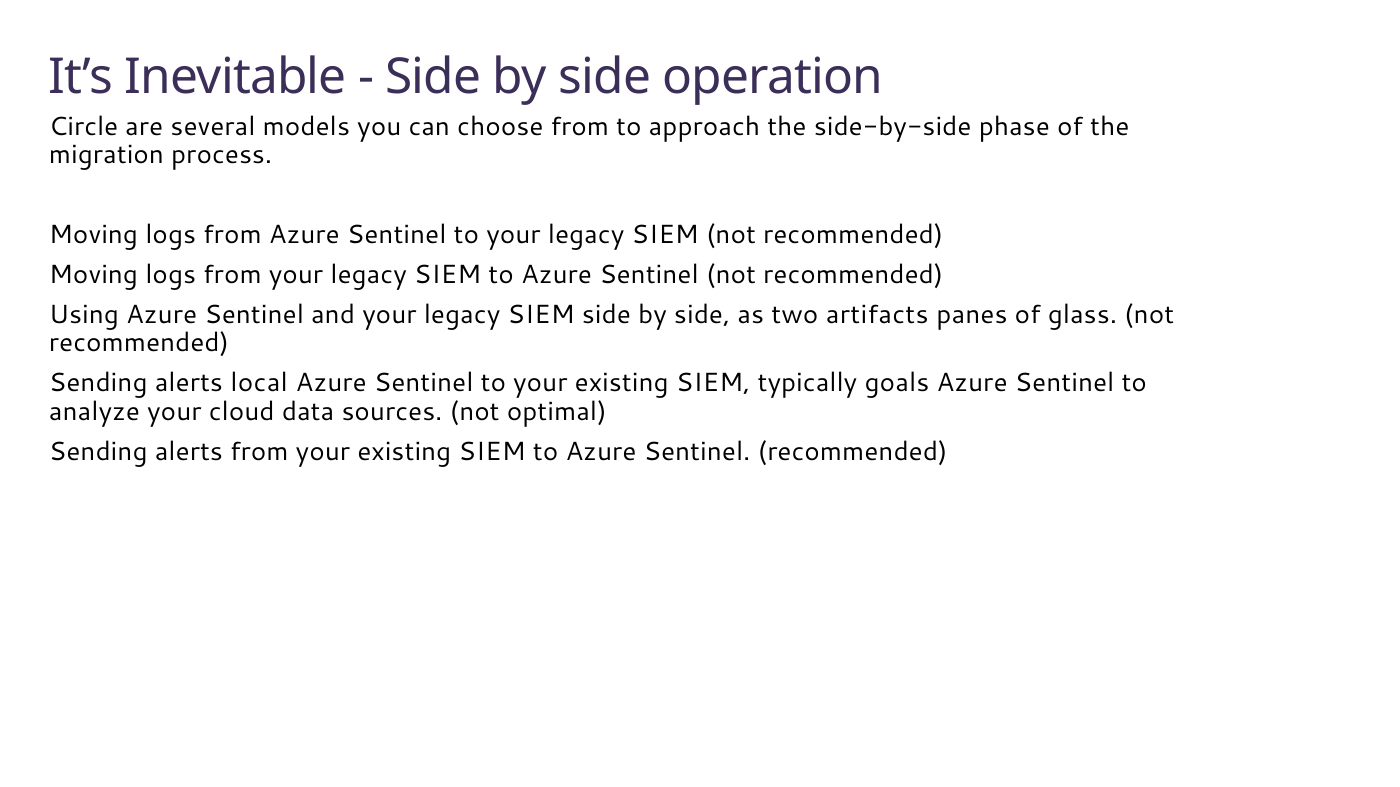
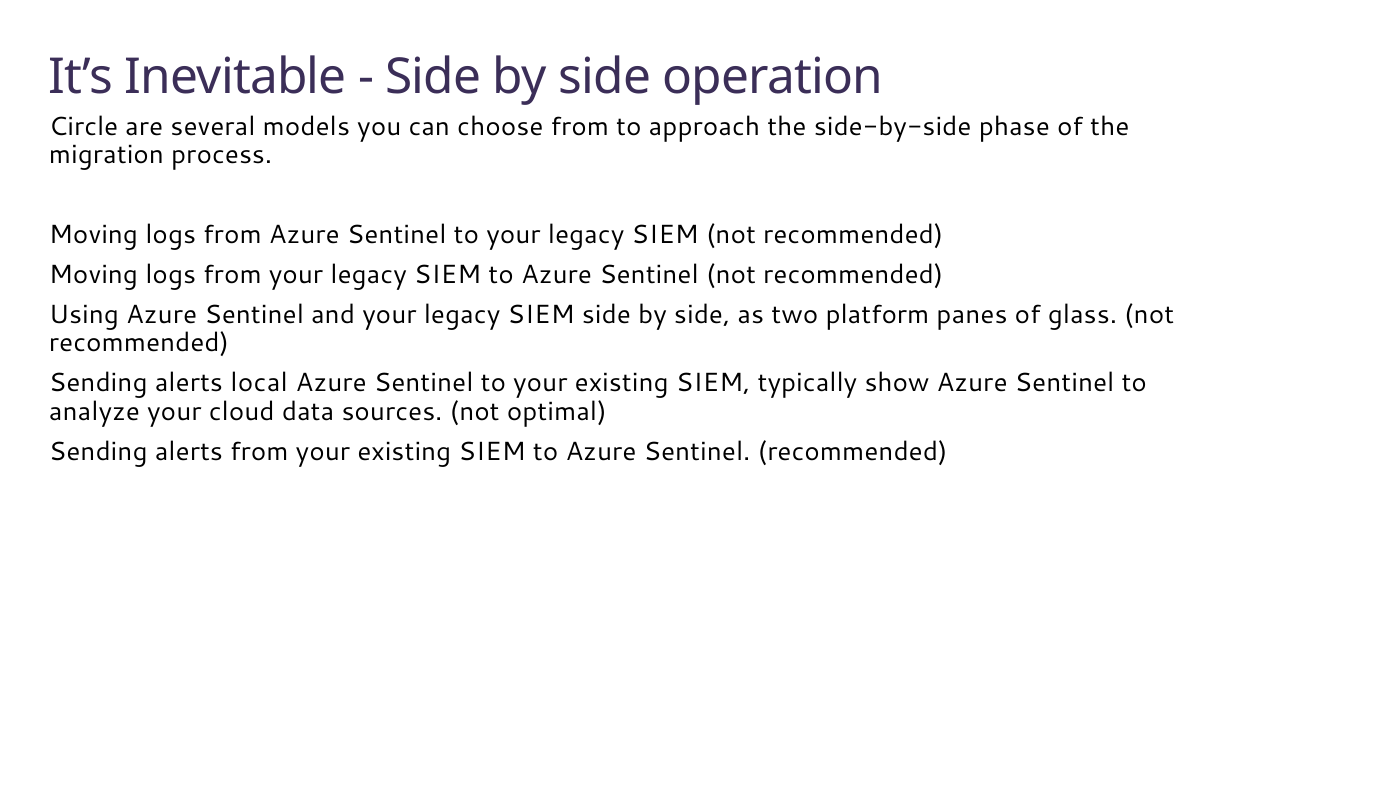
artifacts: artifacts -> platform (877, 315)
goals: goals -> show (897, 383)
